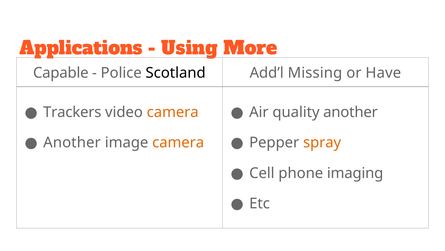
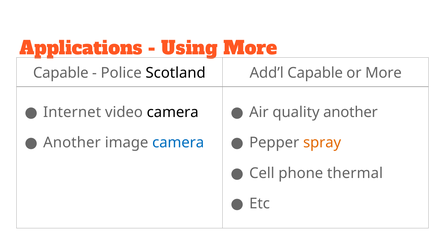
Add’l Missing: Missing -> Capable (315, 73)
or Have: Have -> More (383, 73)
Trackers: Trackers -> Internet (72, 112)
camera colour: orange -> black (173, 112)
camera colour: orange -> blue (178, 142)
imaging: imaging -> thermal (355, 173)
